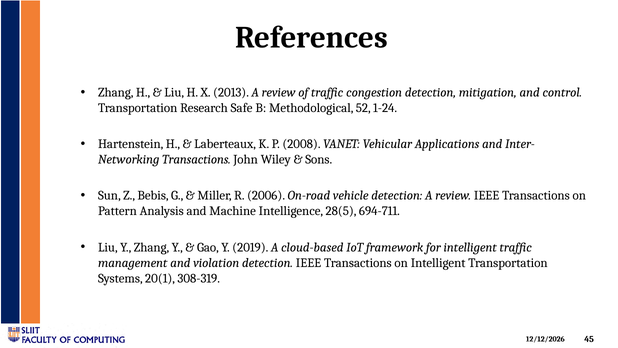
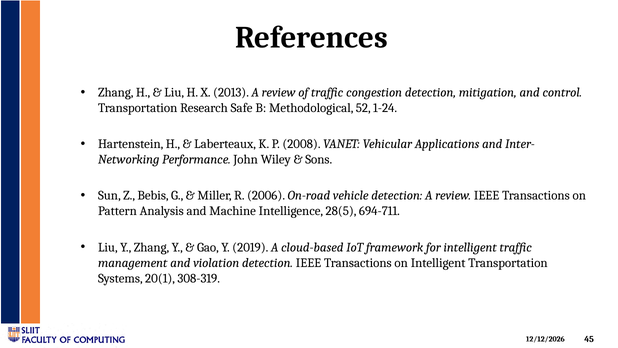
Transactions: Transactions -> Performance (196, 159)
